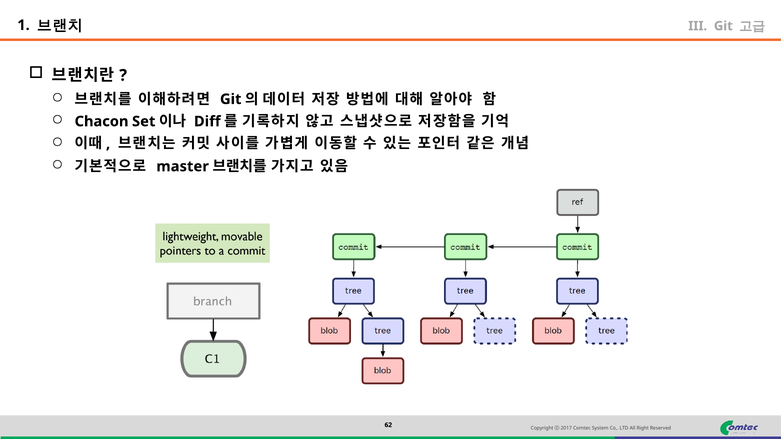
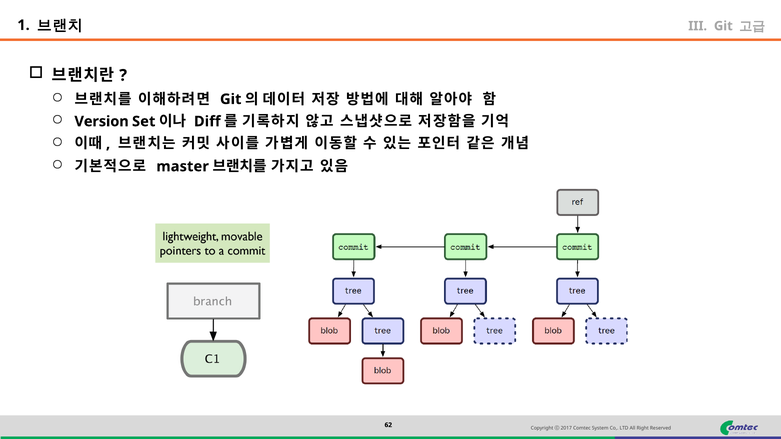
Chacon: Chacon -> Version (102, 122)
